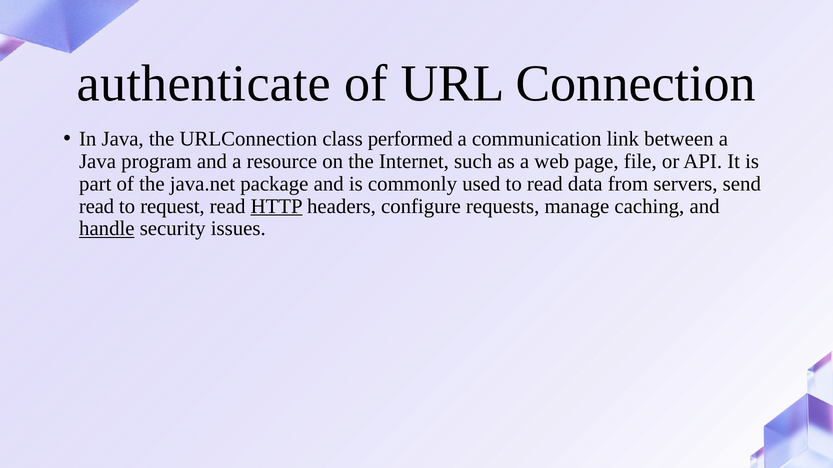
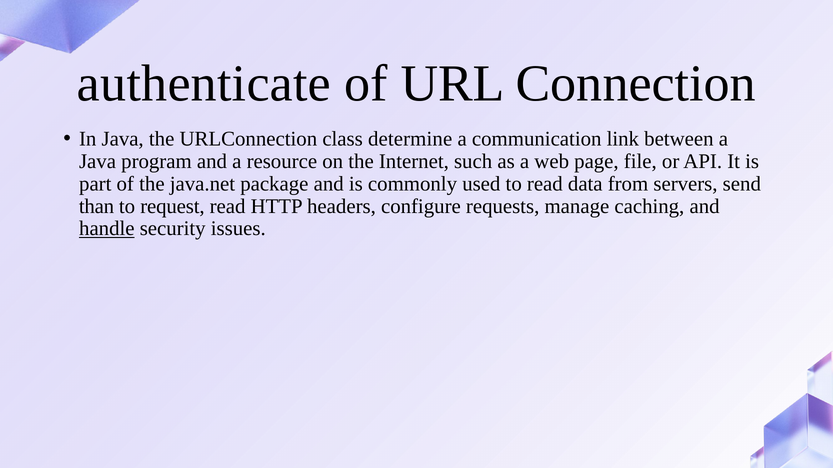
performed: performed -> determine (410, 139)
read: read -> than (97, 206)
HTTP underline: present -> none (277, 206)
